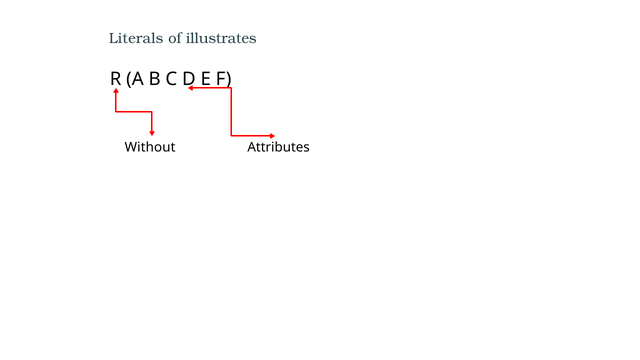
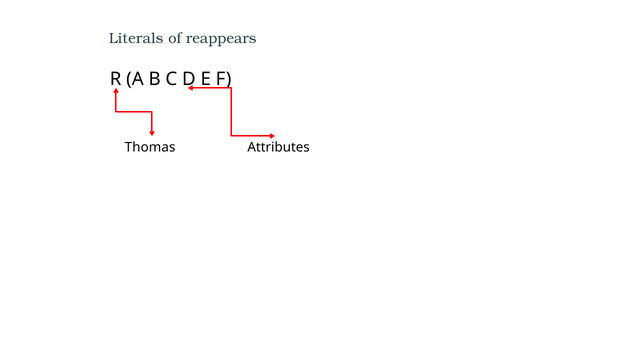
illustrates: illustrates -> reappears (221, 39)
Without: Without -> Thomas (150, 147)
